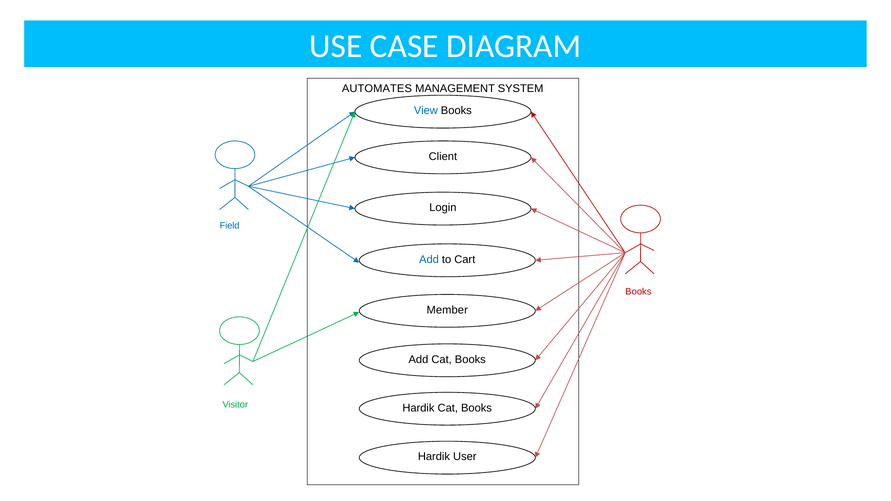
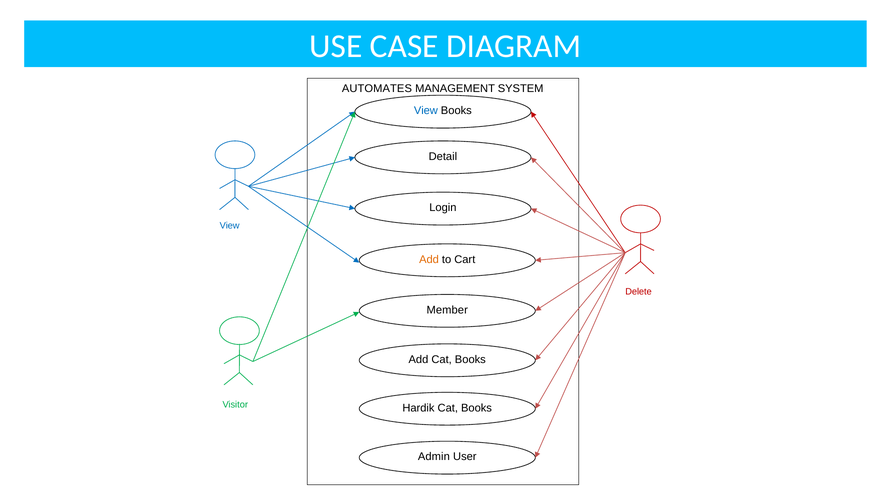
Client: Client -> Detail (443, 157)
Field: Field -> View (230, 226)
Add colour: blue -> orange (429, 260)
Books: Books -> Delete (639, 292)
Hardik: Hardik -> Admin (434, 457)
